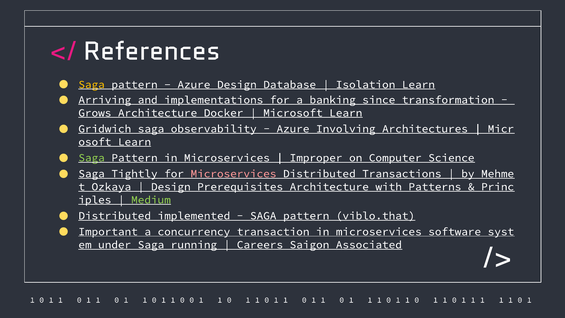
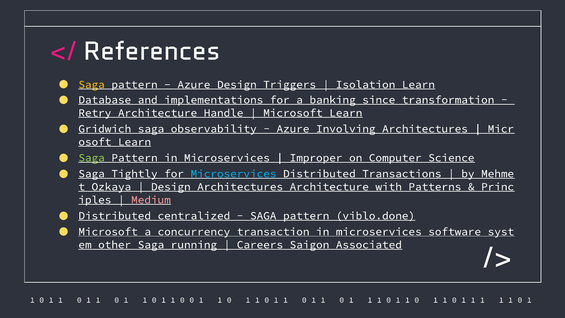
Database: Database -> Triggers (290, 84)
Arriving: Arriving -> Database (105, 100)
Grows: Grows -> Retry (95, 113)
Docker: Docker -> Handle (224, 113)
Microservices colour: pink -> light blue (234, 174)
Design Prerequisites: Prerequisites -> Architectures (240, 187)
Medium colour: light green -> pink (151, 200)
implemented: implemented -> centralized (194, 216)
viblo.that: viblo.that -> viblo.done (375, 216)
Important: Important -> Microsoft (108, 231)
under: under -> other (115, 245)
